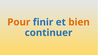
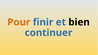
bien colour: orange -> black (79, 22)
